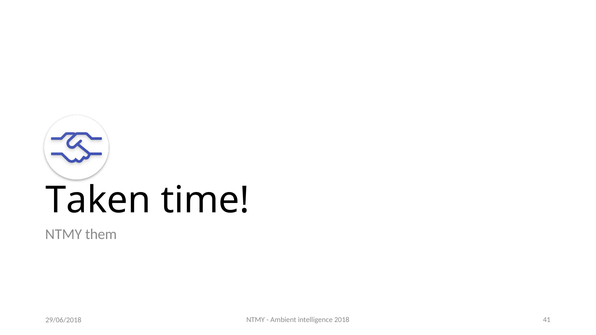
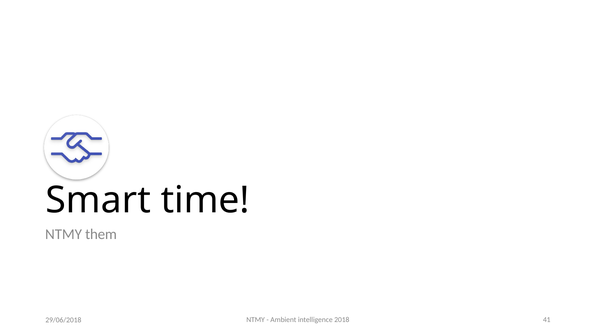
Taken: Taken -> Smart (98, 200)
